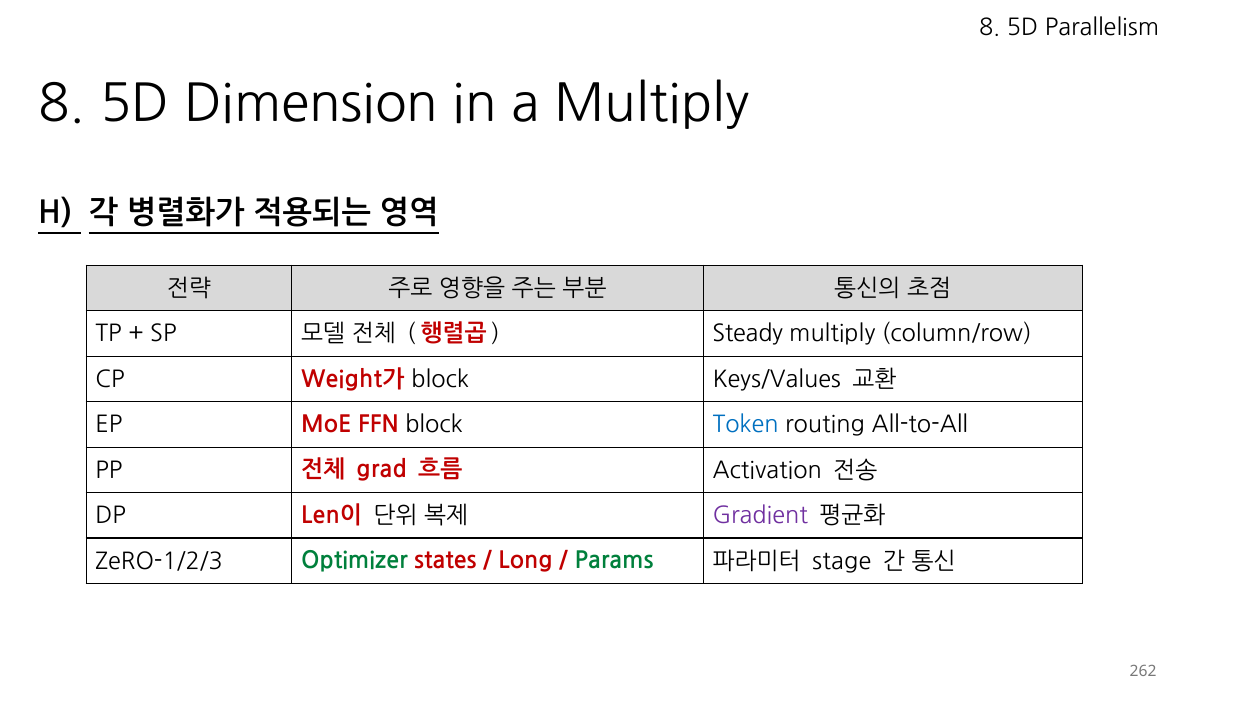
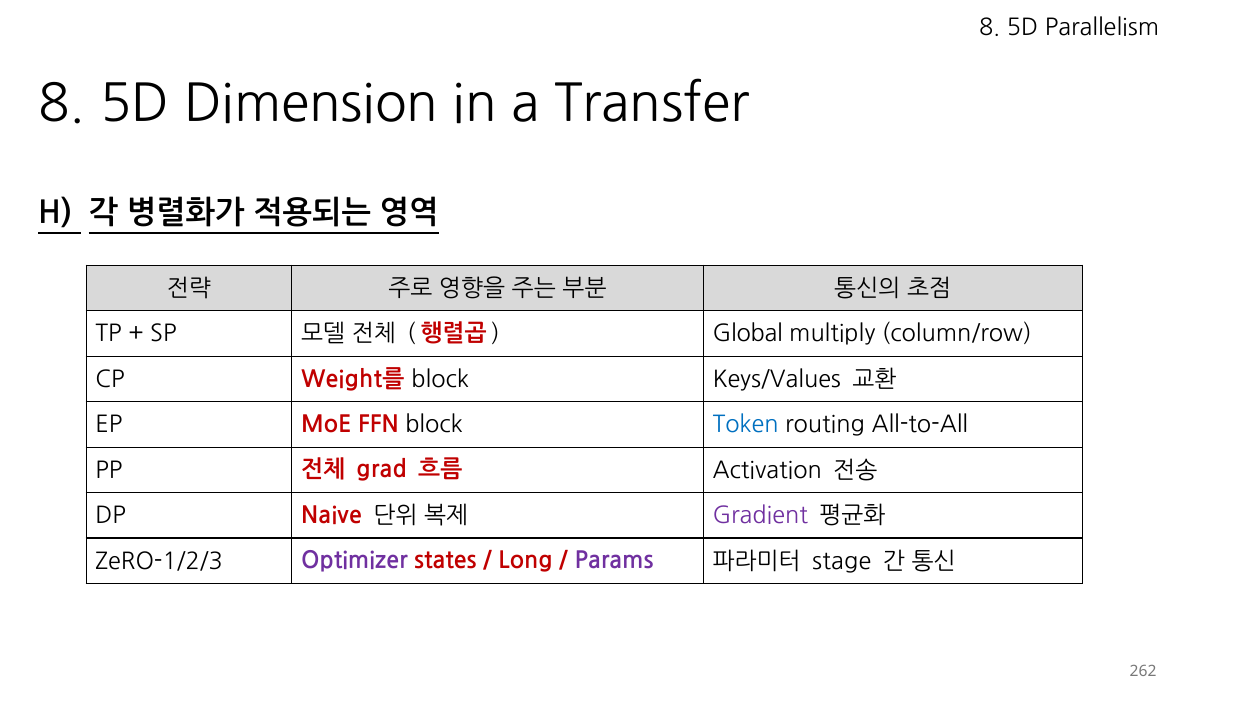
a Multiply: Multiply -> Transfer (652, 105)
Steady: Steady -> Global (748, 334)
Weight가: Weight가 -> Weight를 (353, 380)
Len이: Len이 -> Naive (332, 516)
Optimizer colour: green -> purple (354, 561)
Params colour: green -> purple (614, 561)
